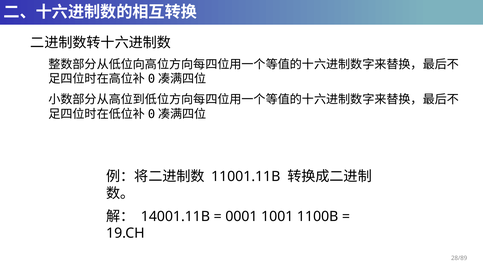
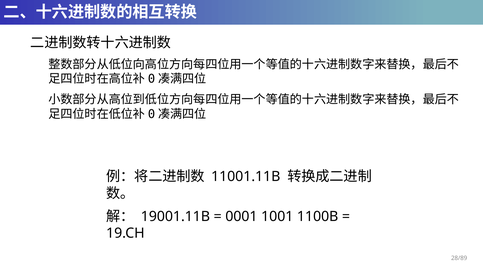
14001.11B: 14001.11B -> 19001.11B (175, 216)
